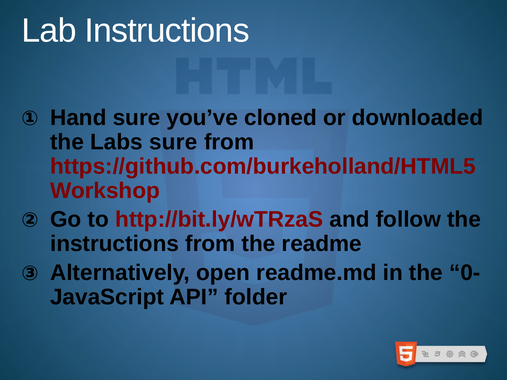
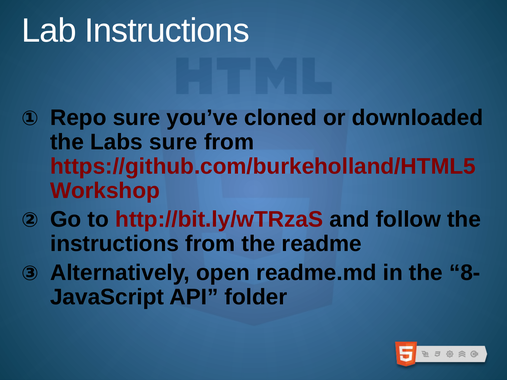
Hand: Hand -> Repo (78, 118)
0-: 0- -> 8- (465, 273)
